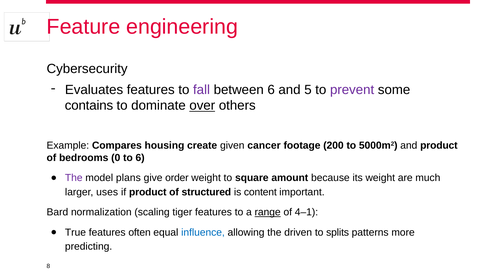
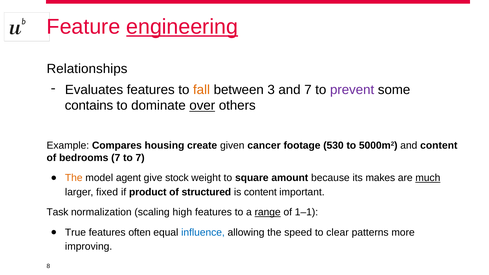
engineering underline: none -> present (182, 27)
Cybersecurity: Cybersecurity -> Relationships (87, 69)
fall colour: purple -> orange (202, 90)
between 6: 6 -> 3 (271, 90)
and 5: 5 -> 7 (308, 90)
200: 200 -> 530 (333, 146)
and product: product -> content (439, 146)
bedrooms 0: 0 -> 7 (116, 158)
to 6: 6 -> 7 (140, 158)
The colour: purple -> orange (74, 178)
plans: plans -> agent (128, 178)
order: order -> stock (177, 178)
its weight: weight -> makes (380, 178)
much underline: none -> present (428, 178)
uses: uses -> fixed (107, 192)
Bard: Bard -> Task (57, 212)
tiger: tiger -> high (182, 212)
4–1: 4–1 -> 1–1 (306, 212)
driven: driven -> speed (298, 232)
splits: splits -> clear (338, 232)
predicting: predicting -> improving (89, 246)
